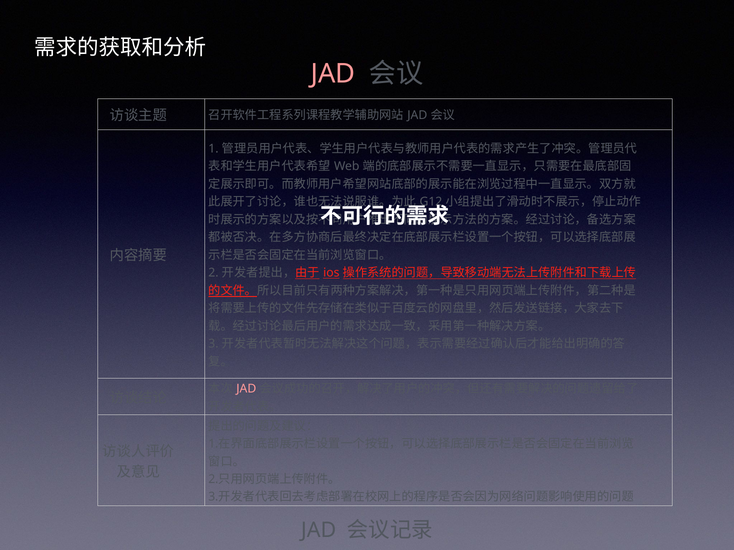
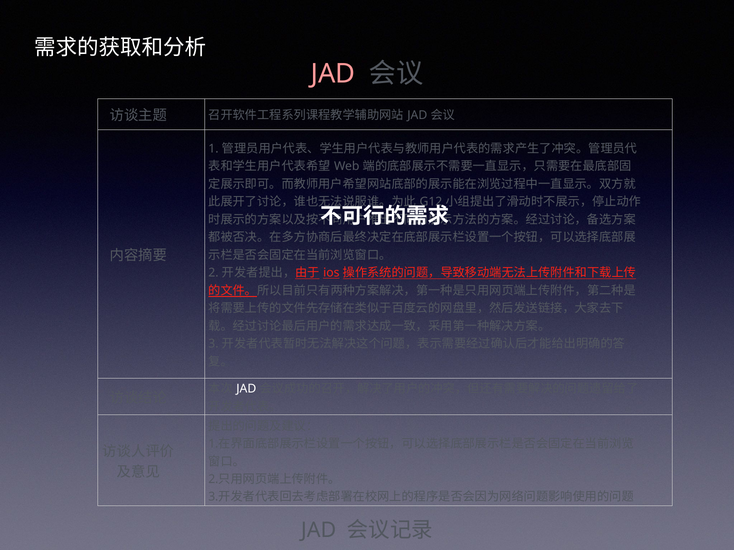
JAD colour: pink -> white (246, 389)
